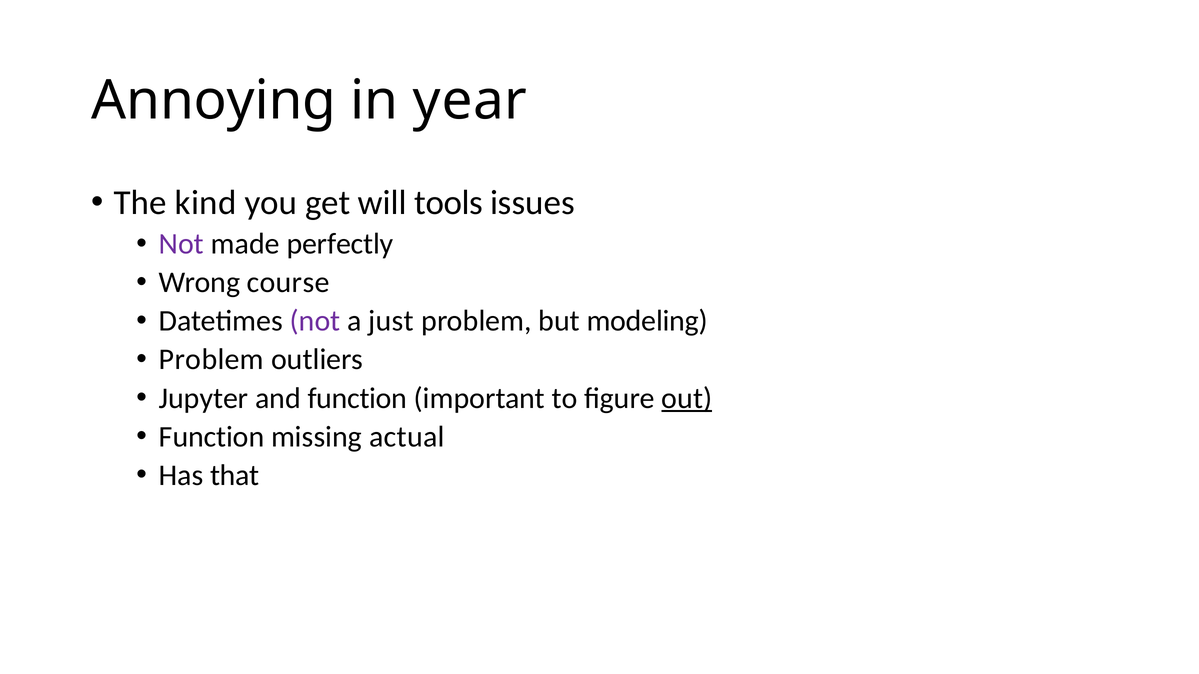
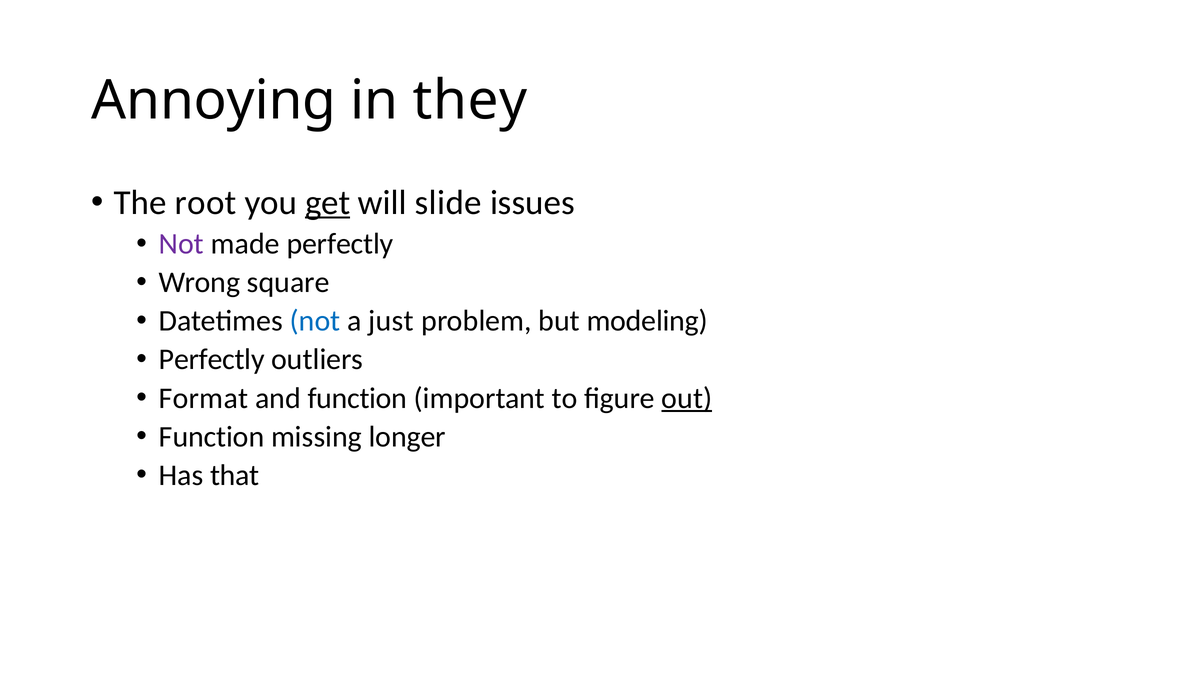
year: year -> they (470, 101)
kind: kind -> root (206, 203)
get underline: none -> present (328, 203)
tools: tools -> slide (448, 203)
course: course -> square (288, 283)
not colour: purple -> blue (315, 321)
Problem: Problem -> Perfectly (212, 360)
Jupyter: Jupyter -> Format (203, 398)
actual: actual -> longer (407, 437)
